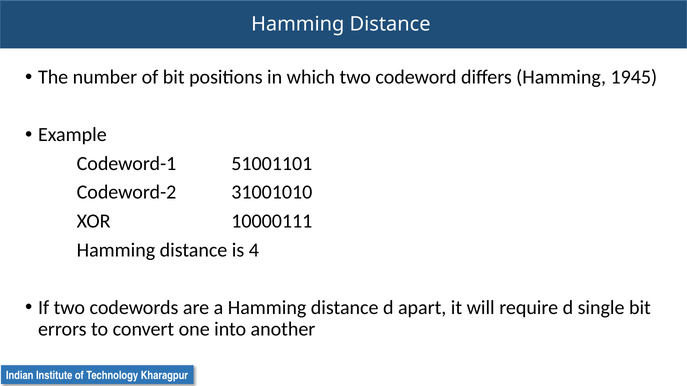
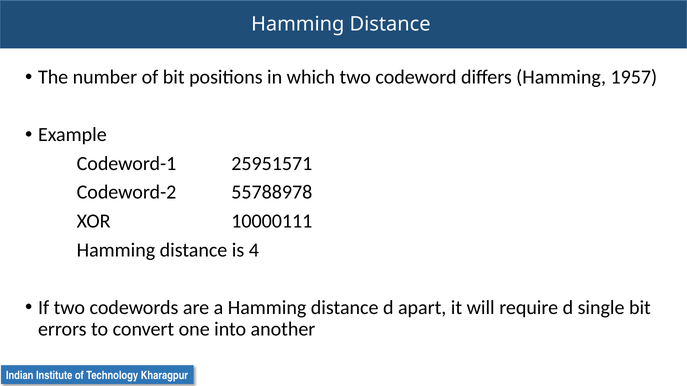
1945: 1945 -> 1957 (634, 77)
51001101: 51001101 -> 25951571 (272, 164)
31001010: 31001010 -> 55788978 (272, 193)
